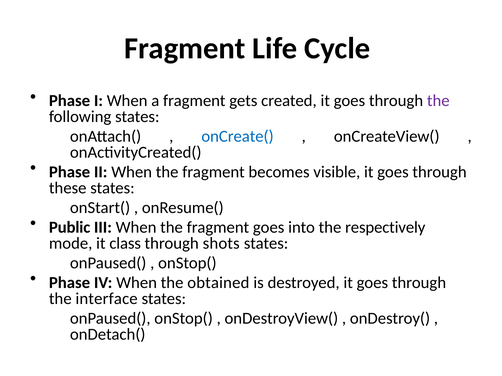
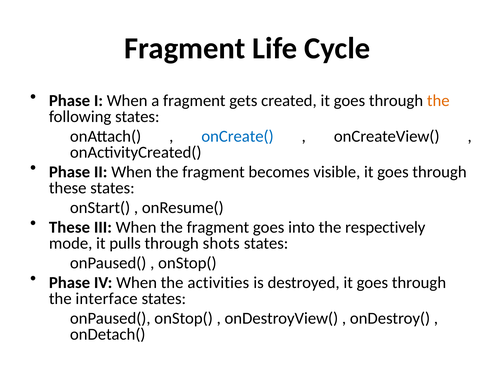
the colour: purple -> orange (438, 101)
Public: Public -> These (70, 228)
class: class -> pulls (125, 244)
obtained: obtained -> activities (218, 283)
